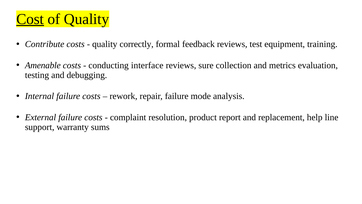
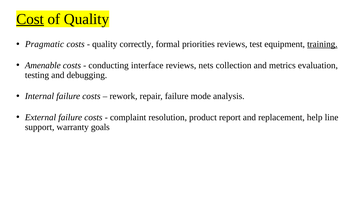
Contribute: Contribute -> Pragmatic (45, 44)
feedback: feedback -> priorities (198, 44)
training underline: none -> present (322, 44)
sure: sure -> nets (206, 65)
sums: sums -> goals (100, 127)
